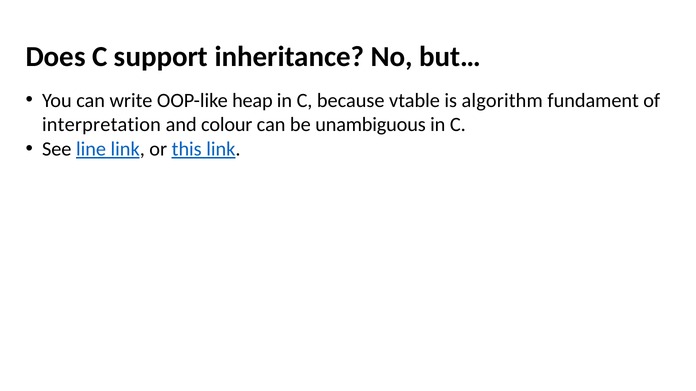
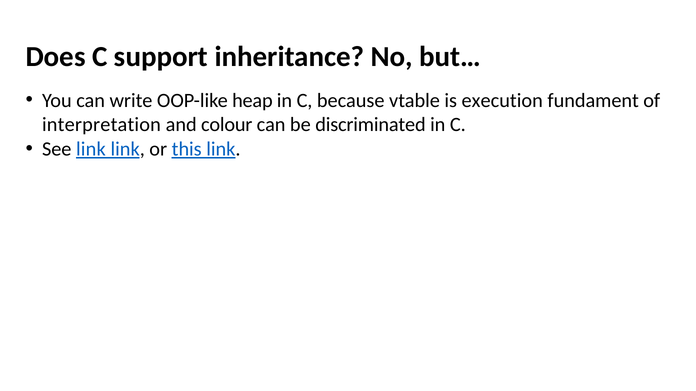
algorithm: algorithm -> execution (502, 100)
unambiguous: unambiguous -> discriminated (370, 125)
See line: line -> link (91, 149)
